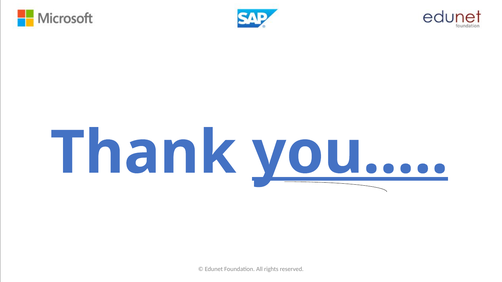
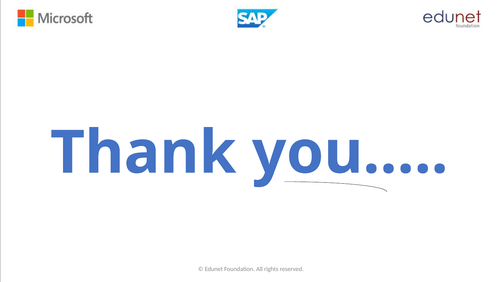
you… underline: present -> none (350, 153)
